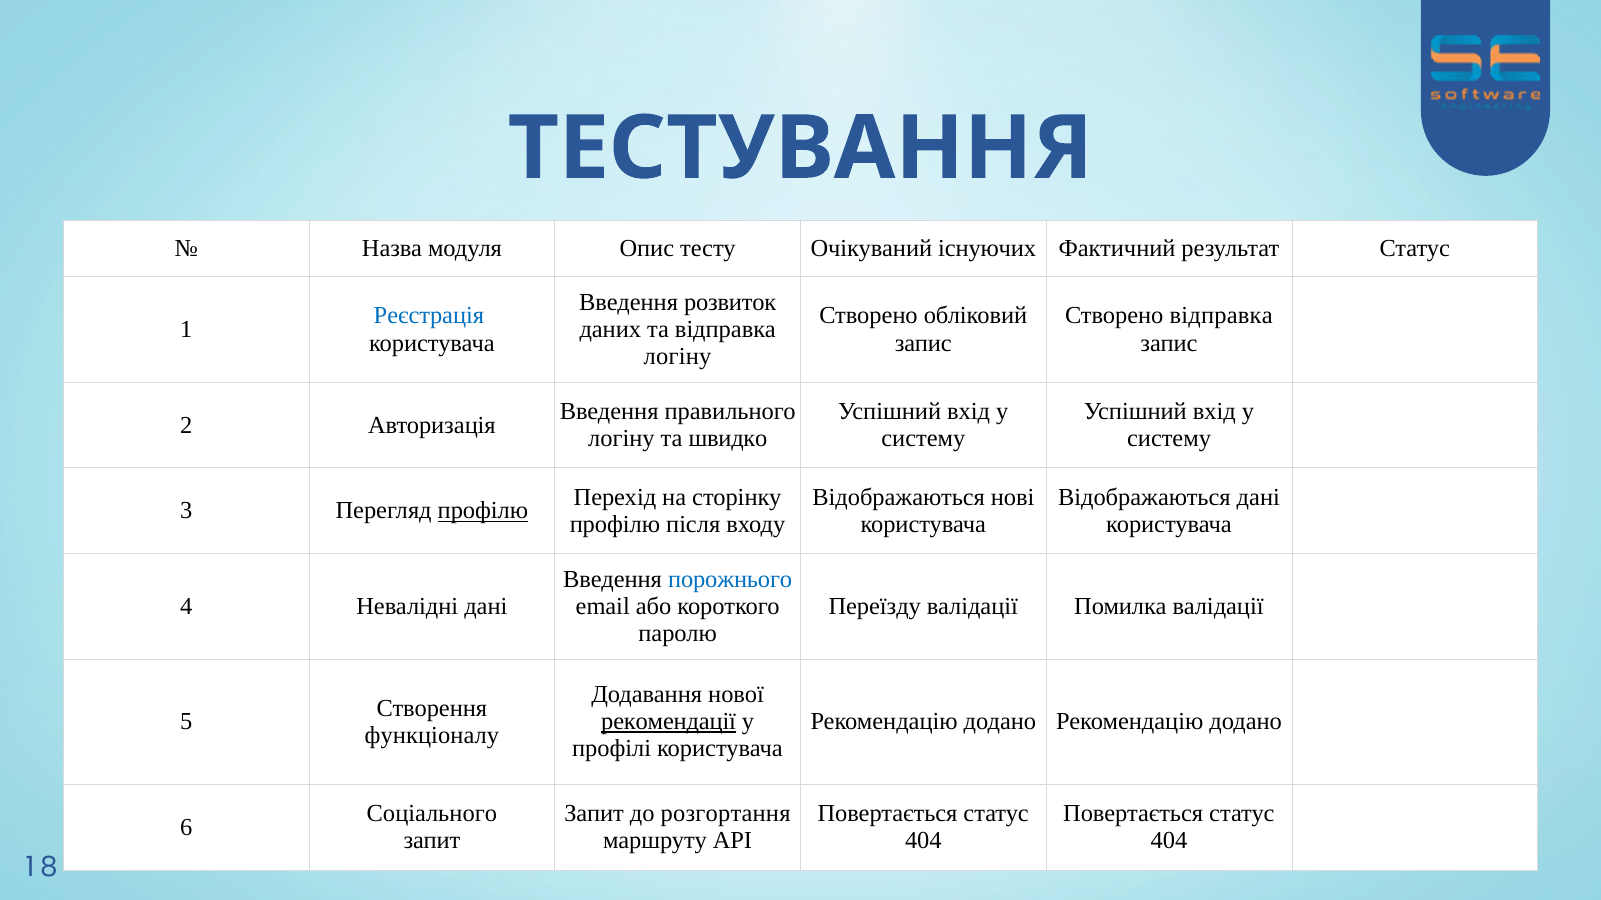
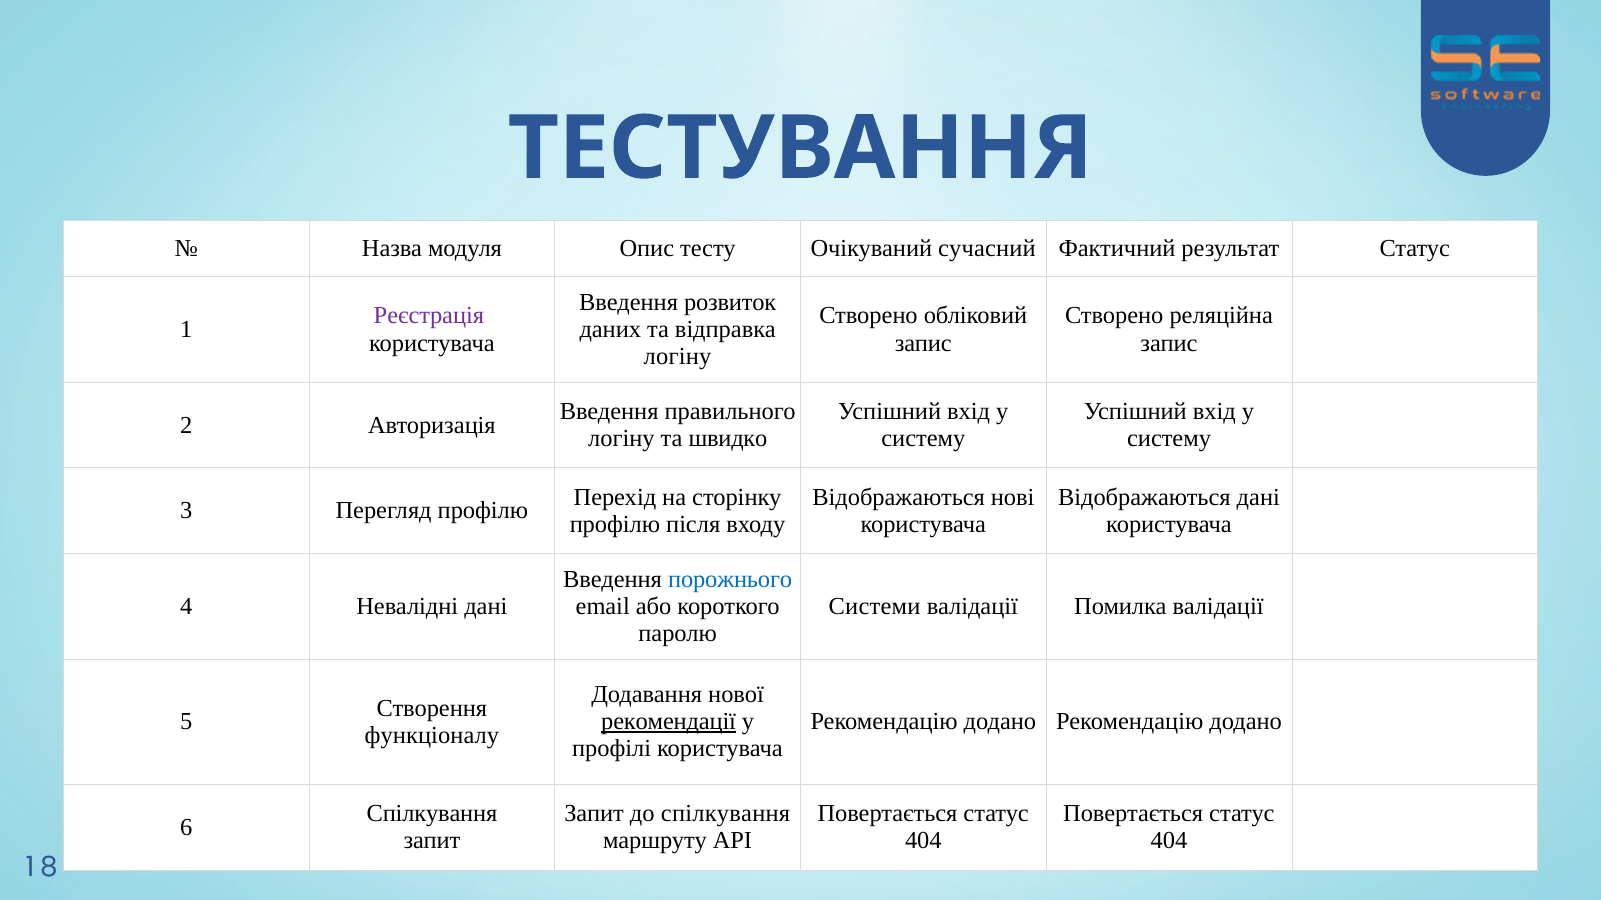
існуючих: існуючих -> сучасний (987, 249)
Реєстрація colour: blue -> purple (429, 316)
Створено відправка: відправка -> реляційна (1221, 316)
профілю underline: present -> none (483, 511)
Переїзду: Переїзду -> Системи (875, 607)
Соціального: Соціального -> Спілкування (432, 814)
до розгортання: розгортання -> спілкування (726, 814)
